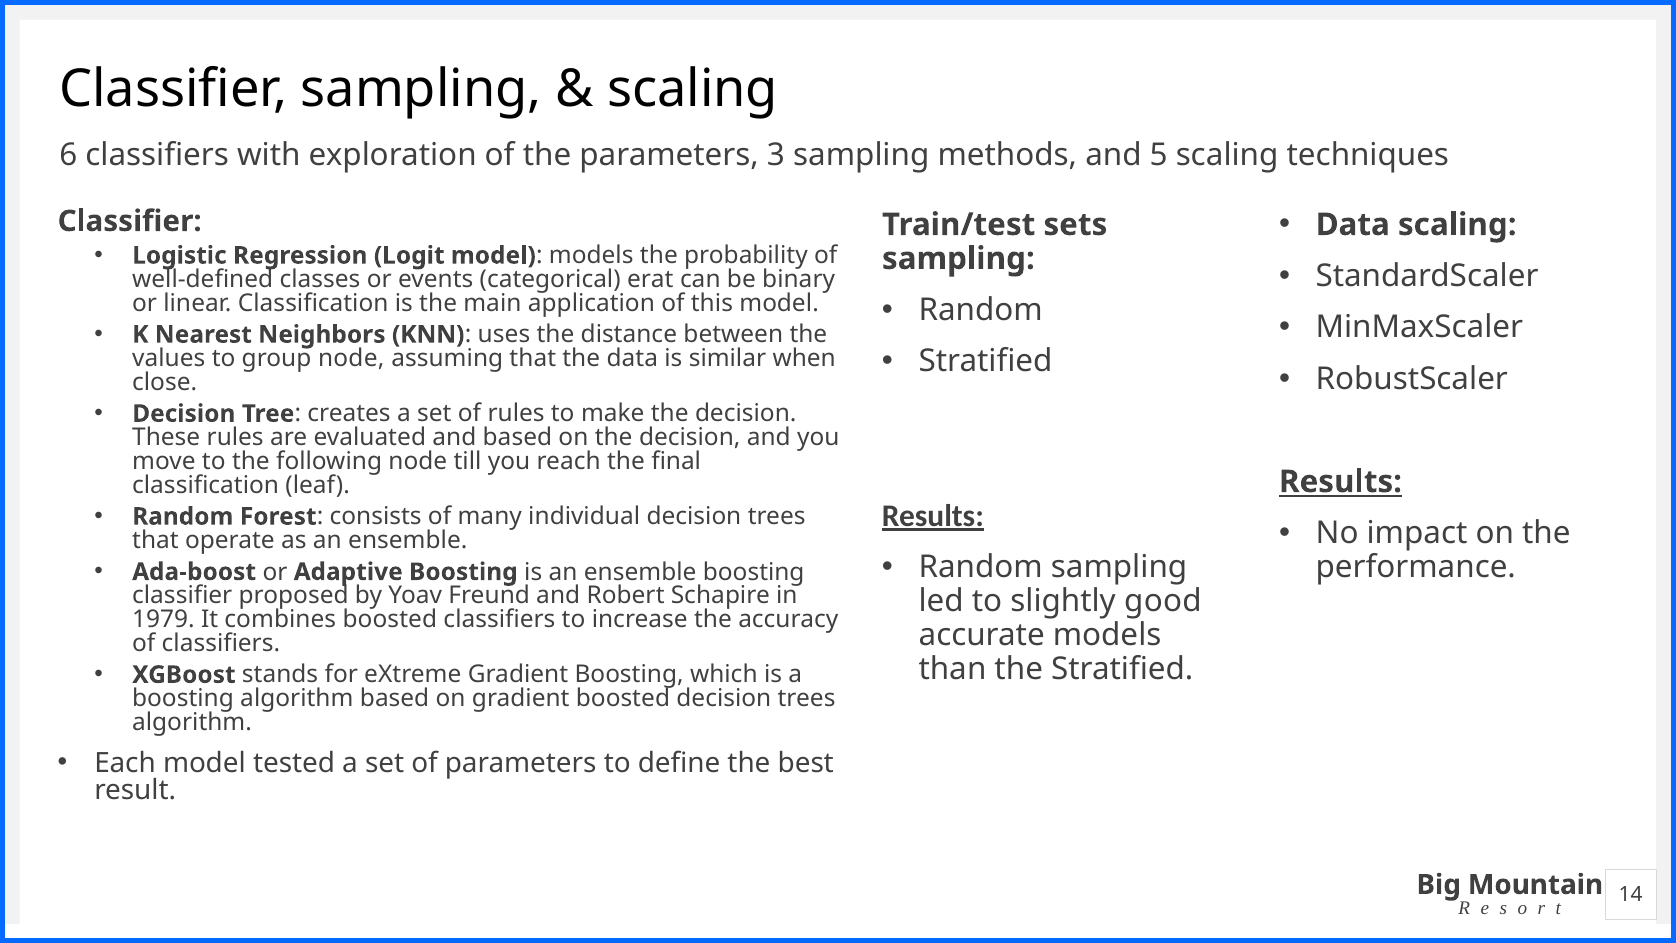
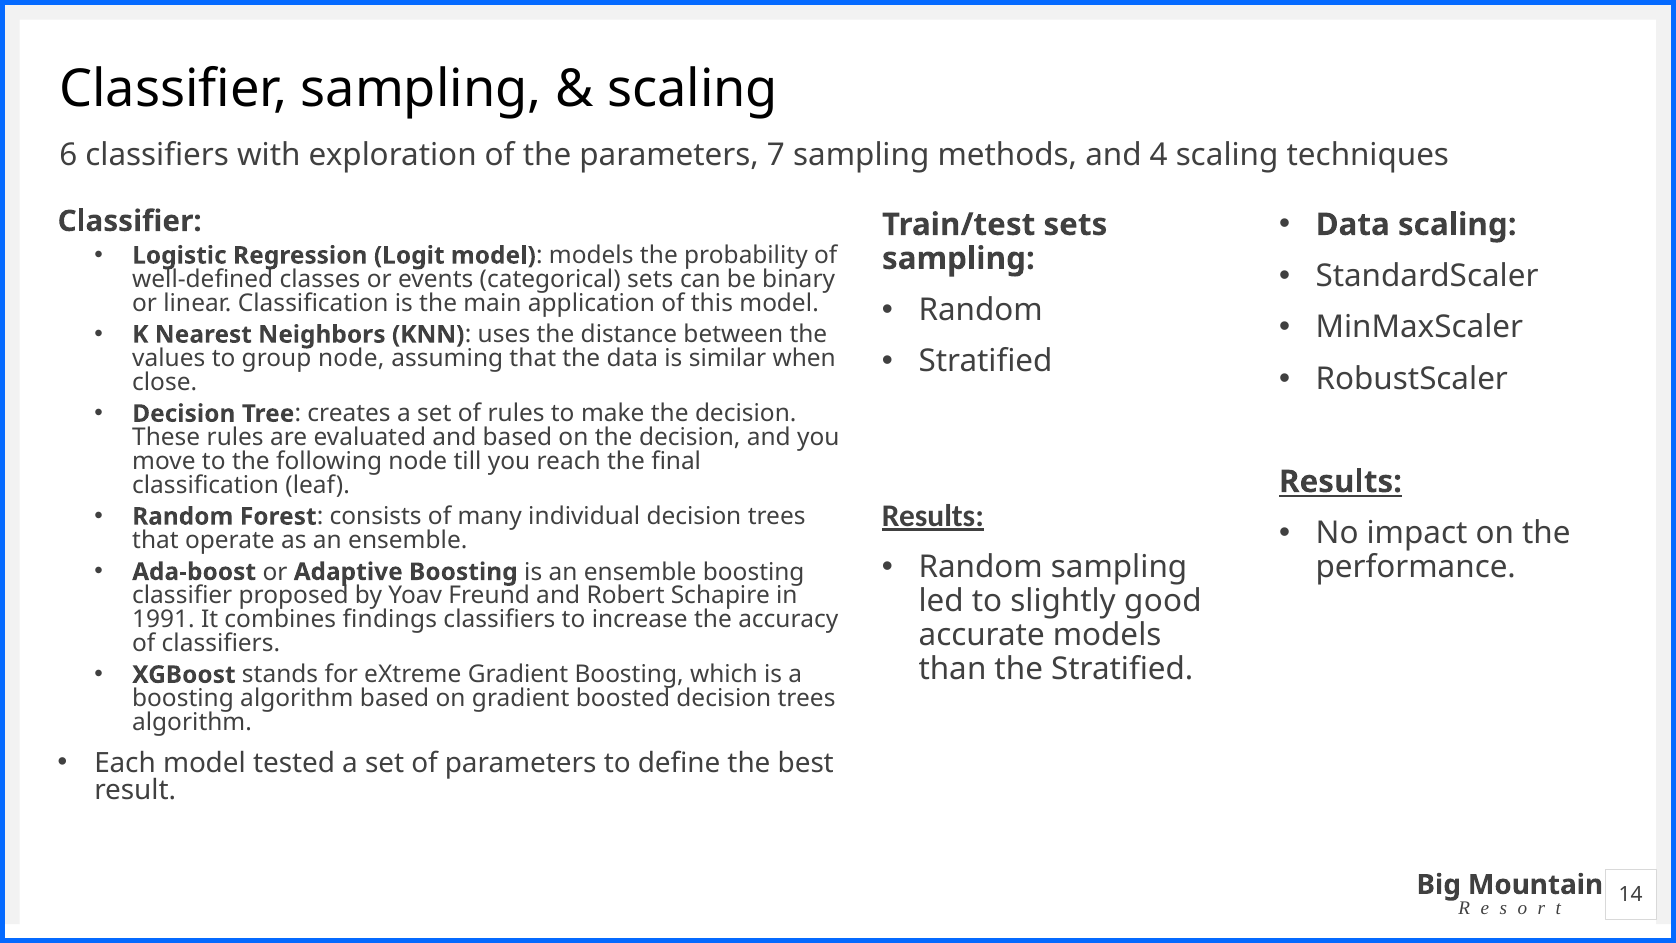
3: 3 -> 7 (776, 155)
5: 5 -> 4 (1159, 155)
categorical erat: erat -> sets (650, 279)
1979: 1979 -> 1991 (163, 619)
combines boosted: boosted -> findings (390, 619)
